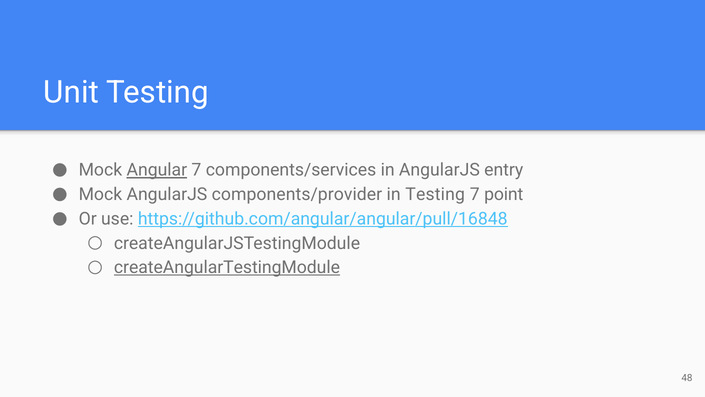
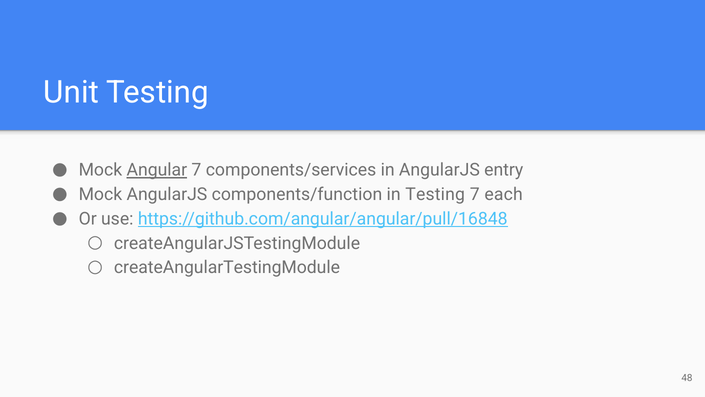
components/provider: components/provider -> components/function (297, 194)
point: point -> each (504, 194)
createAngularTestingModule underline: present -> none (227, 267)
